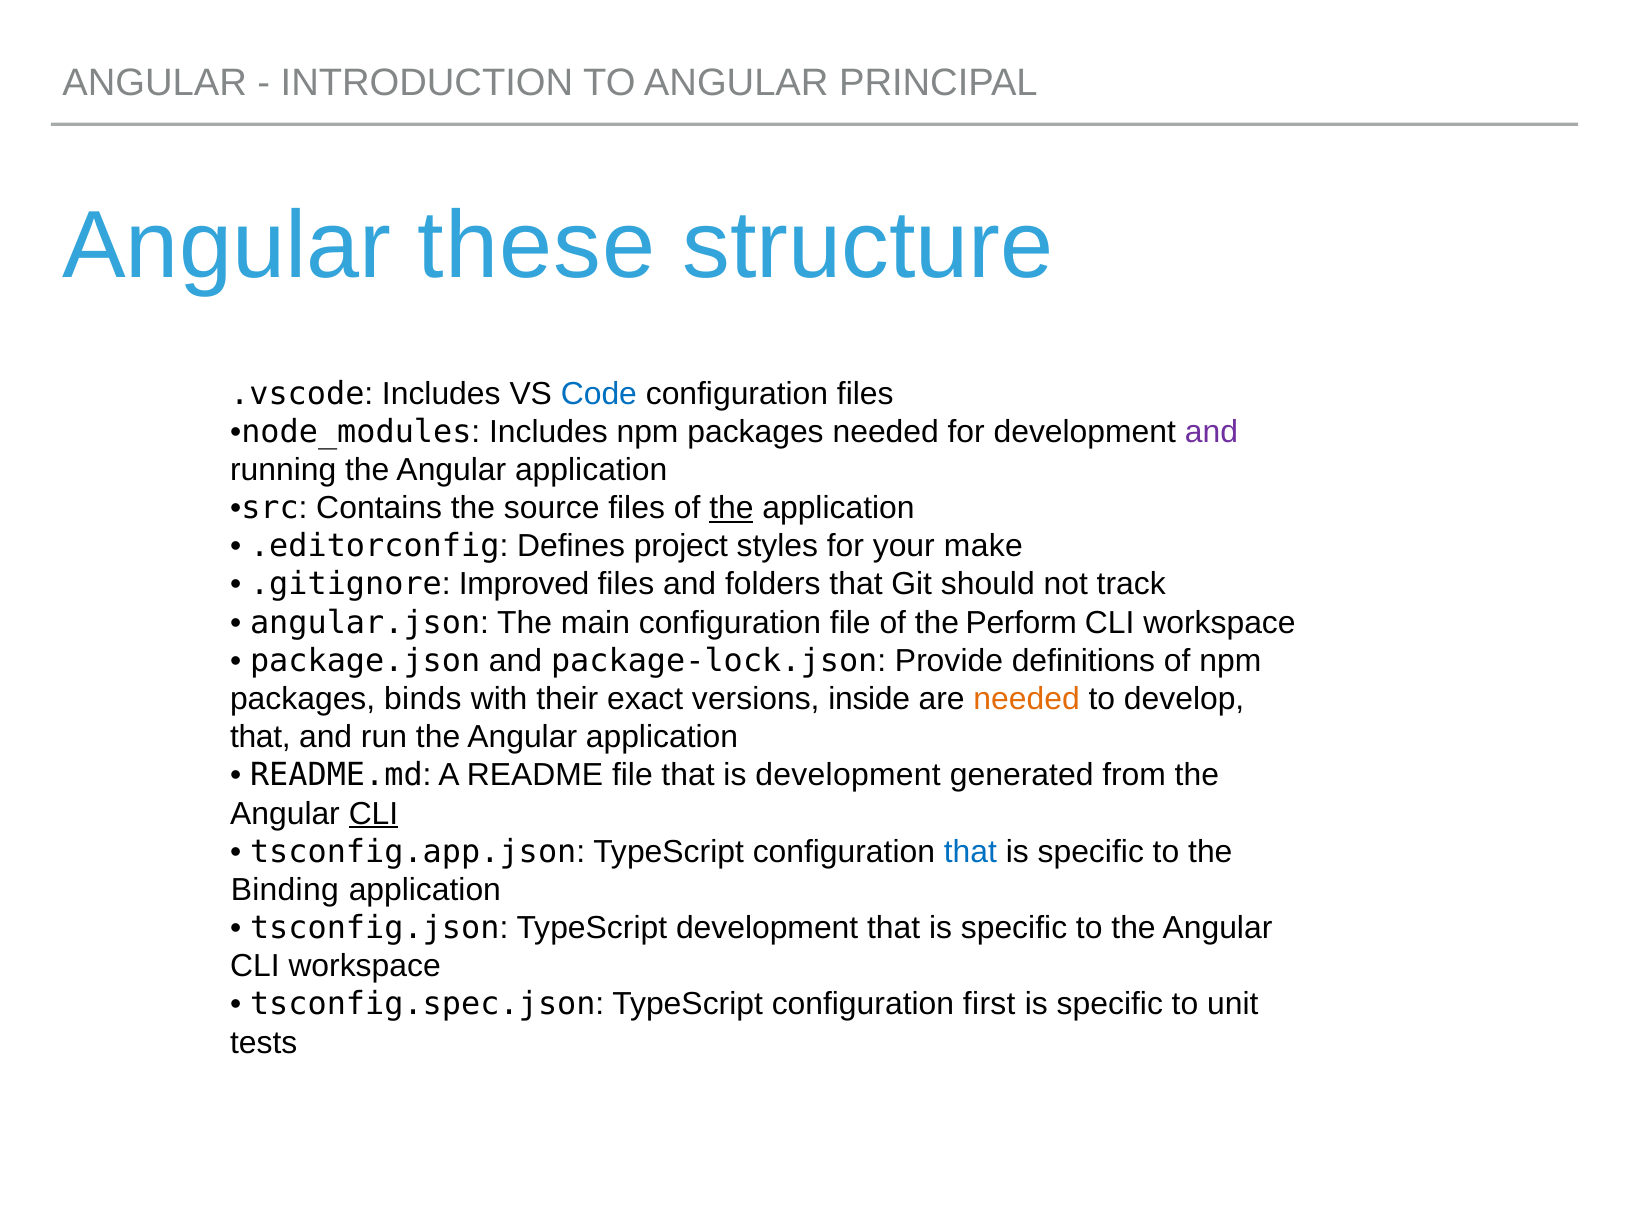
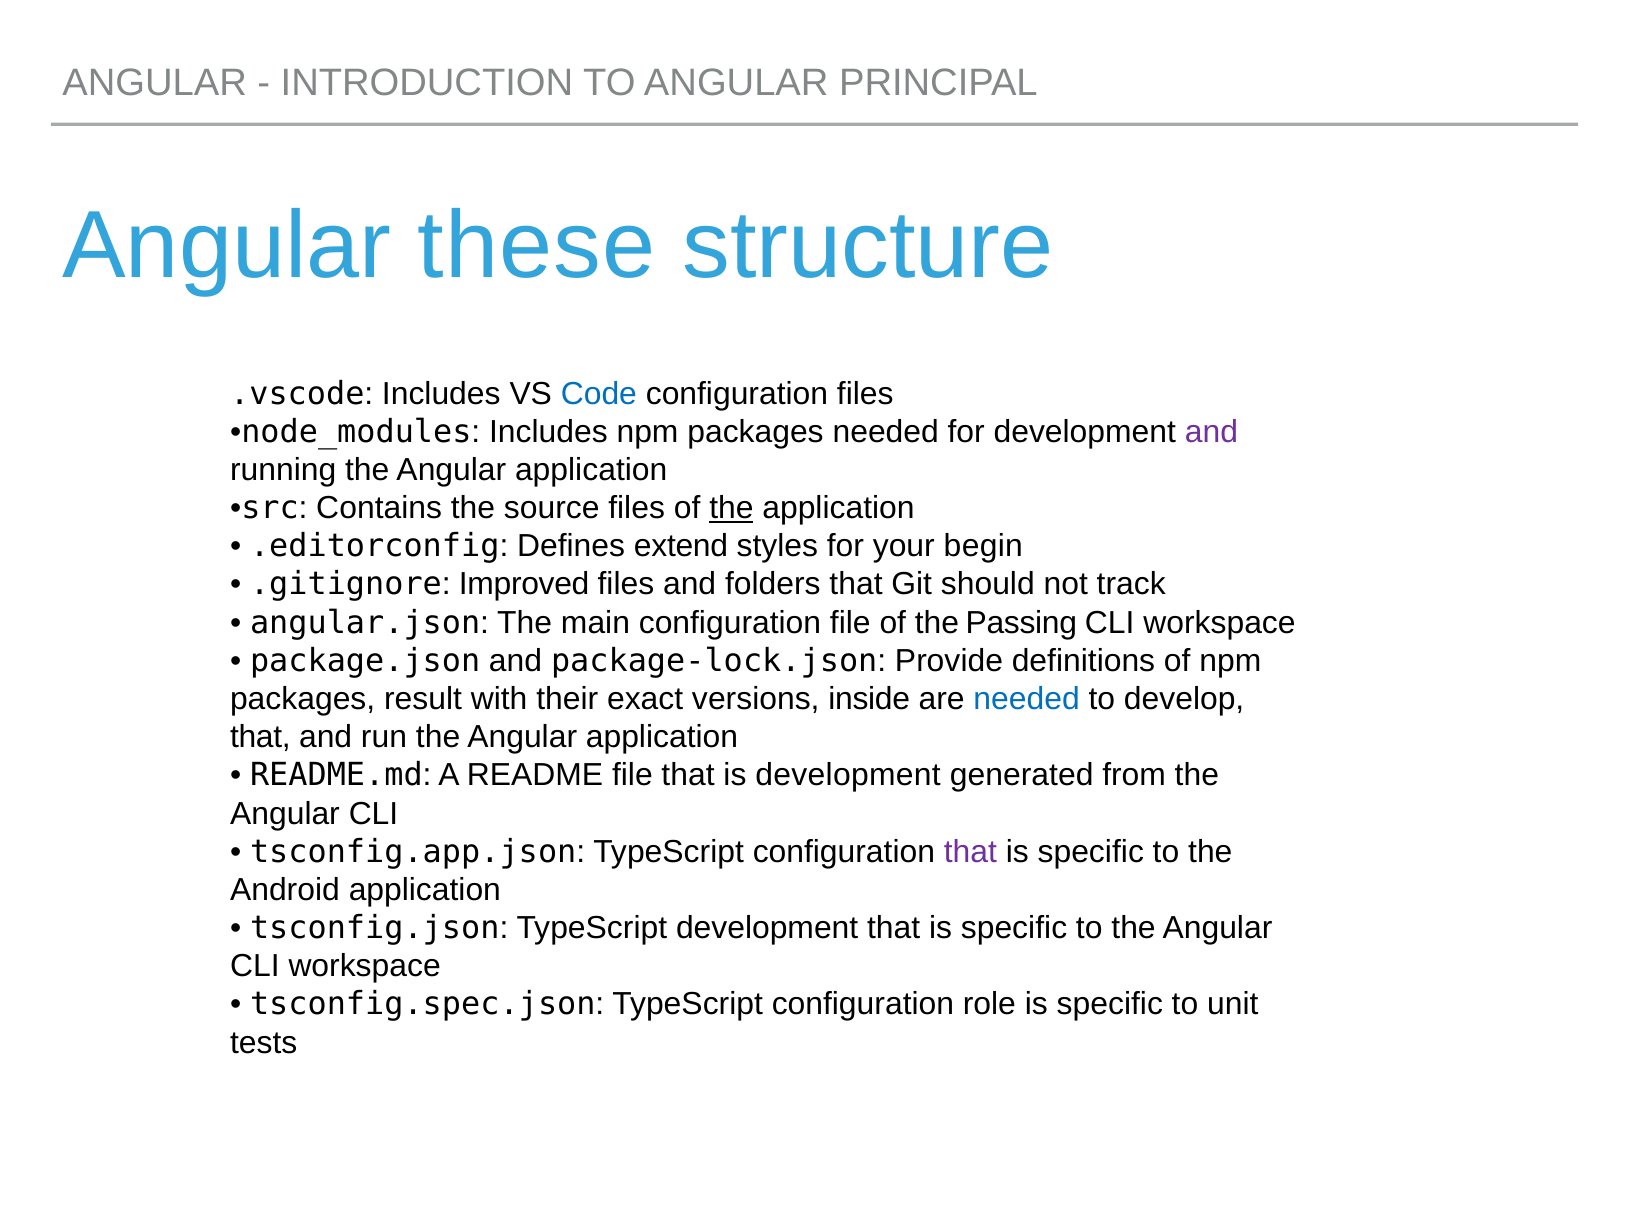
project: project -> extend (681, 547)
make: make -> begin (983, 547)
Perform: Perform -> Passing (1021, 623)
binds: binds -> result (423, 699)
needed colour: orange -> blue (1027, 699)
CLI underline: present -> none (374, 814)
that colour: blue -> purple (970, 852)
Binding: Binding -> Android (285, 890)
first: first -> role (989, 1005)
